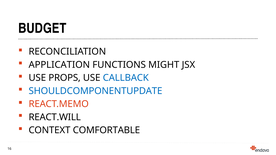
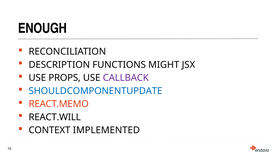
BUDGET: BUDGET -> ENOUGH (42, 28)
APPLICATION: APPLICATION -> DESCRIPTION (59, 65)
CALLBACK colour: blue -> purple (126, 78)
COMFORTABLE: COMFORTABLE -> IMPLEMENTED (106, 130)
